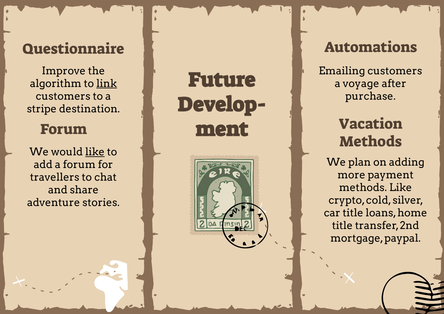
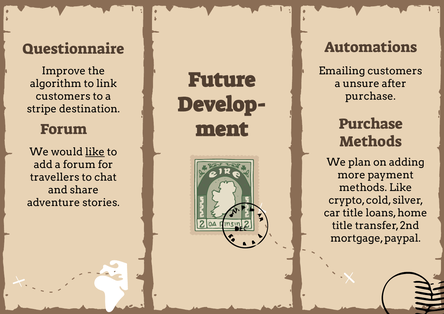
link underline: present -> none (107, 84)
voyage: voyage -> unsure (361, 84)
Vacation: Vacation -> Purchase (371, 124)
